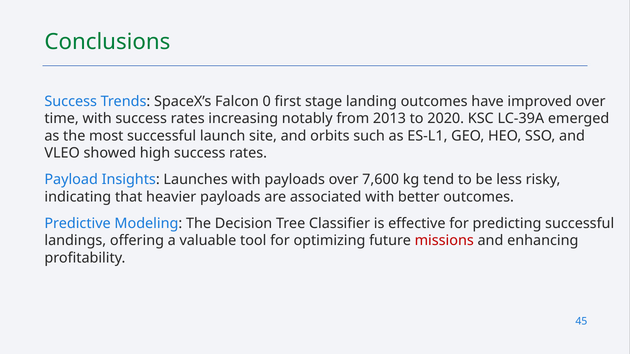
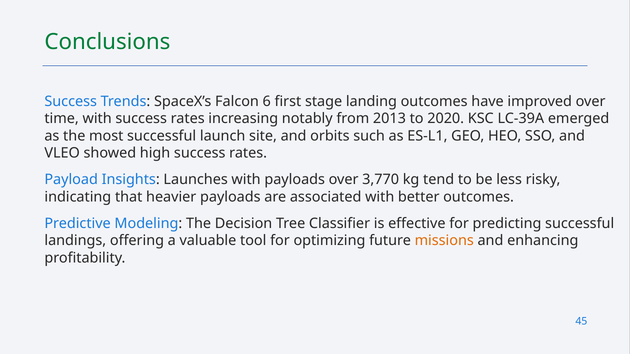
0: 0 -> 6 (267, 101)
7,600: 7,600 -> 3,770 (381, 180)
missions colour: red -> orange (444, 241)
